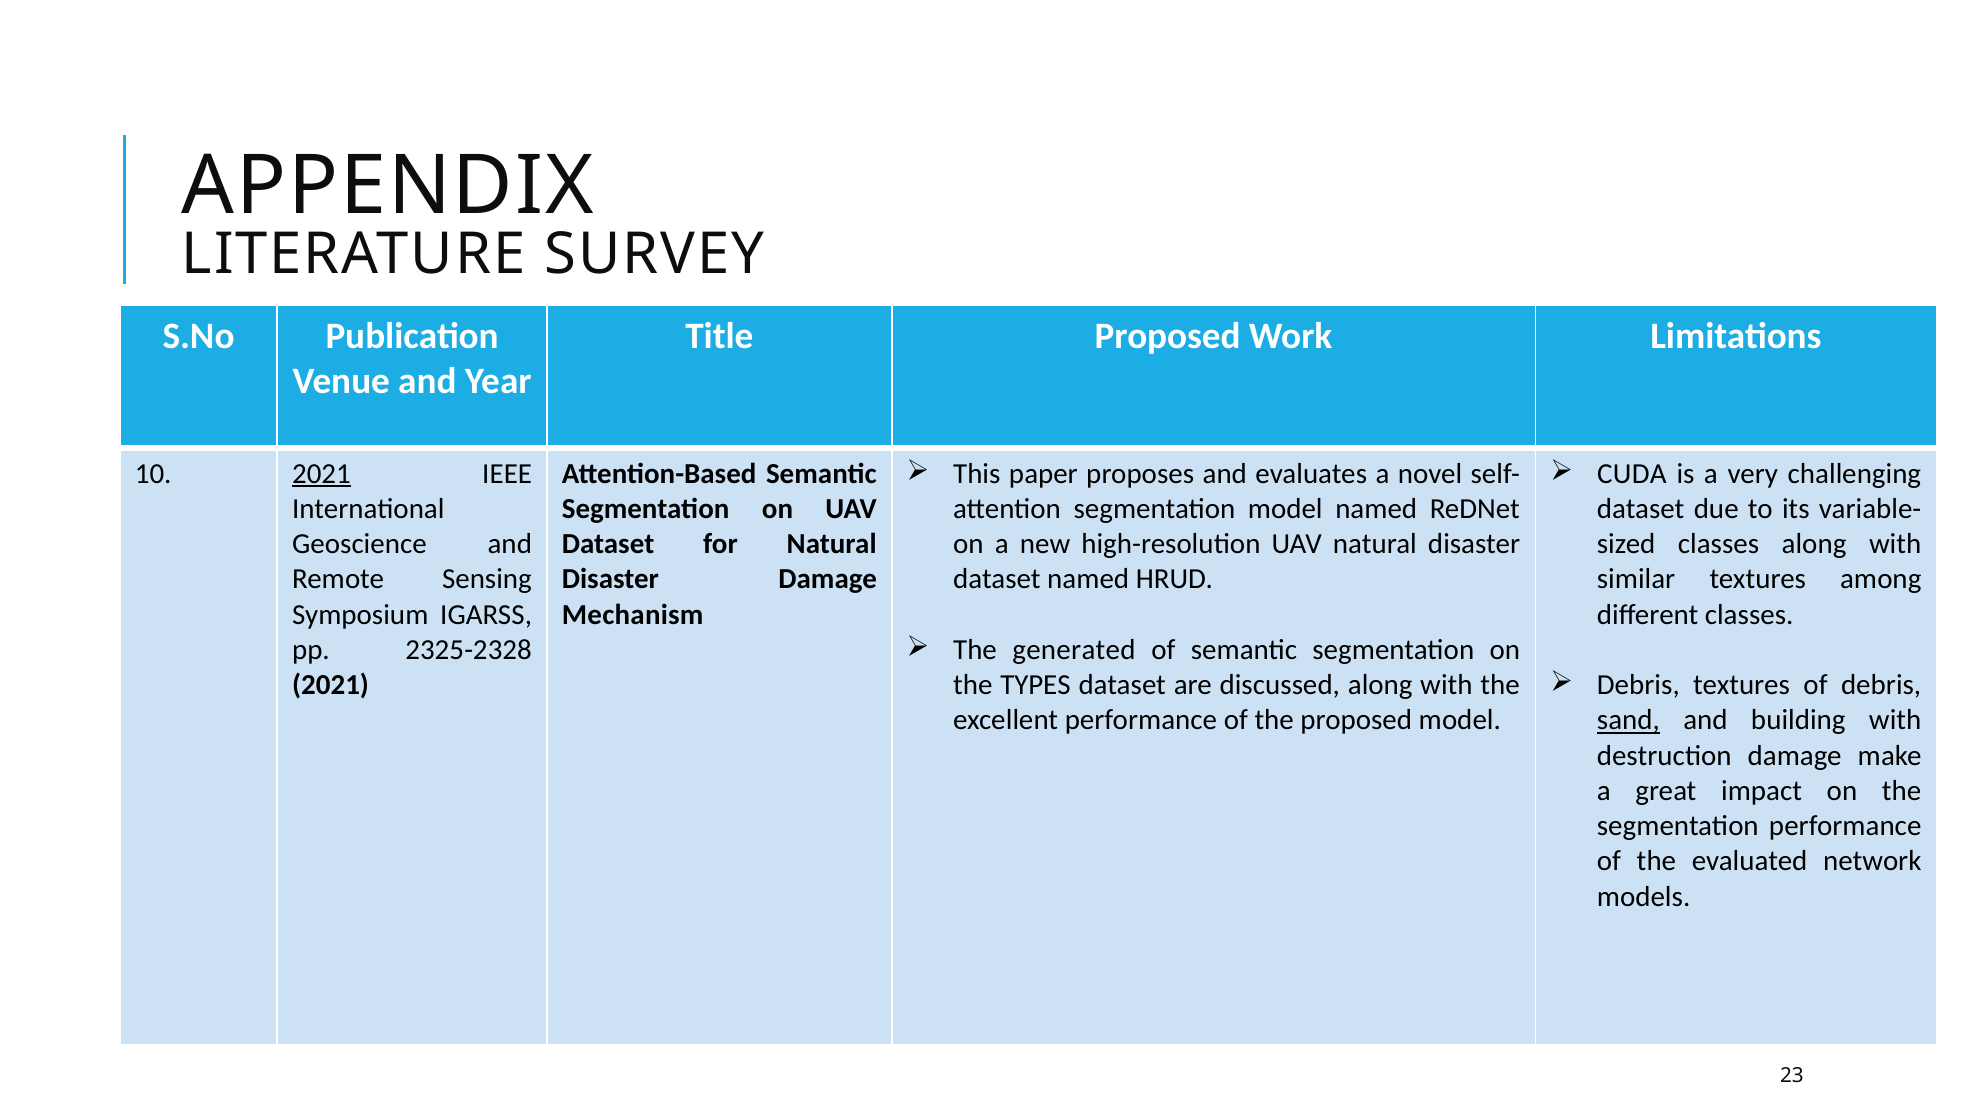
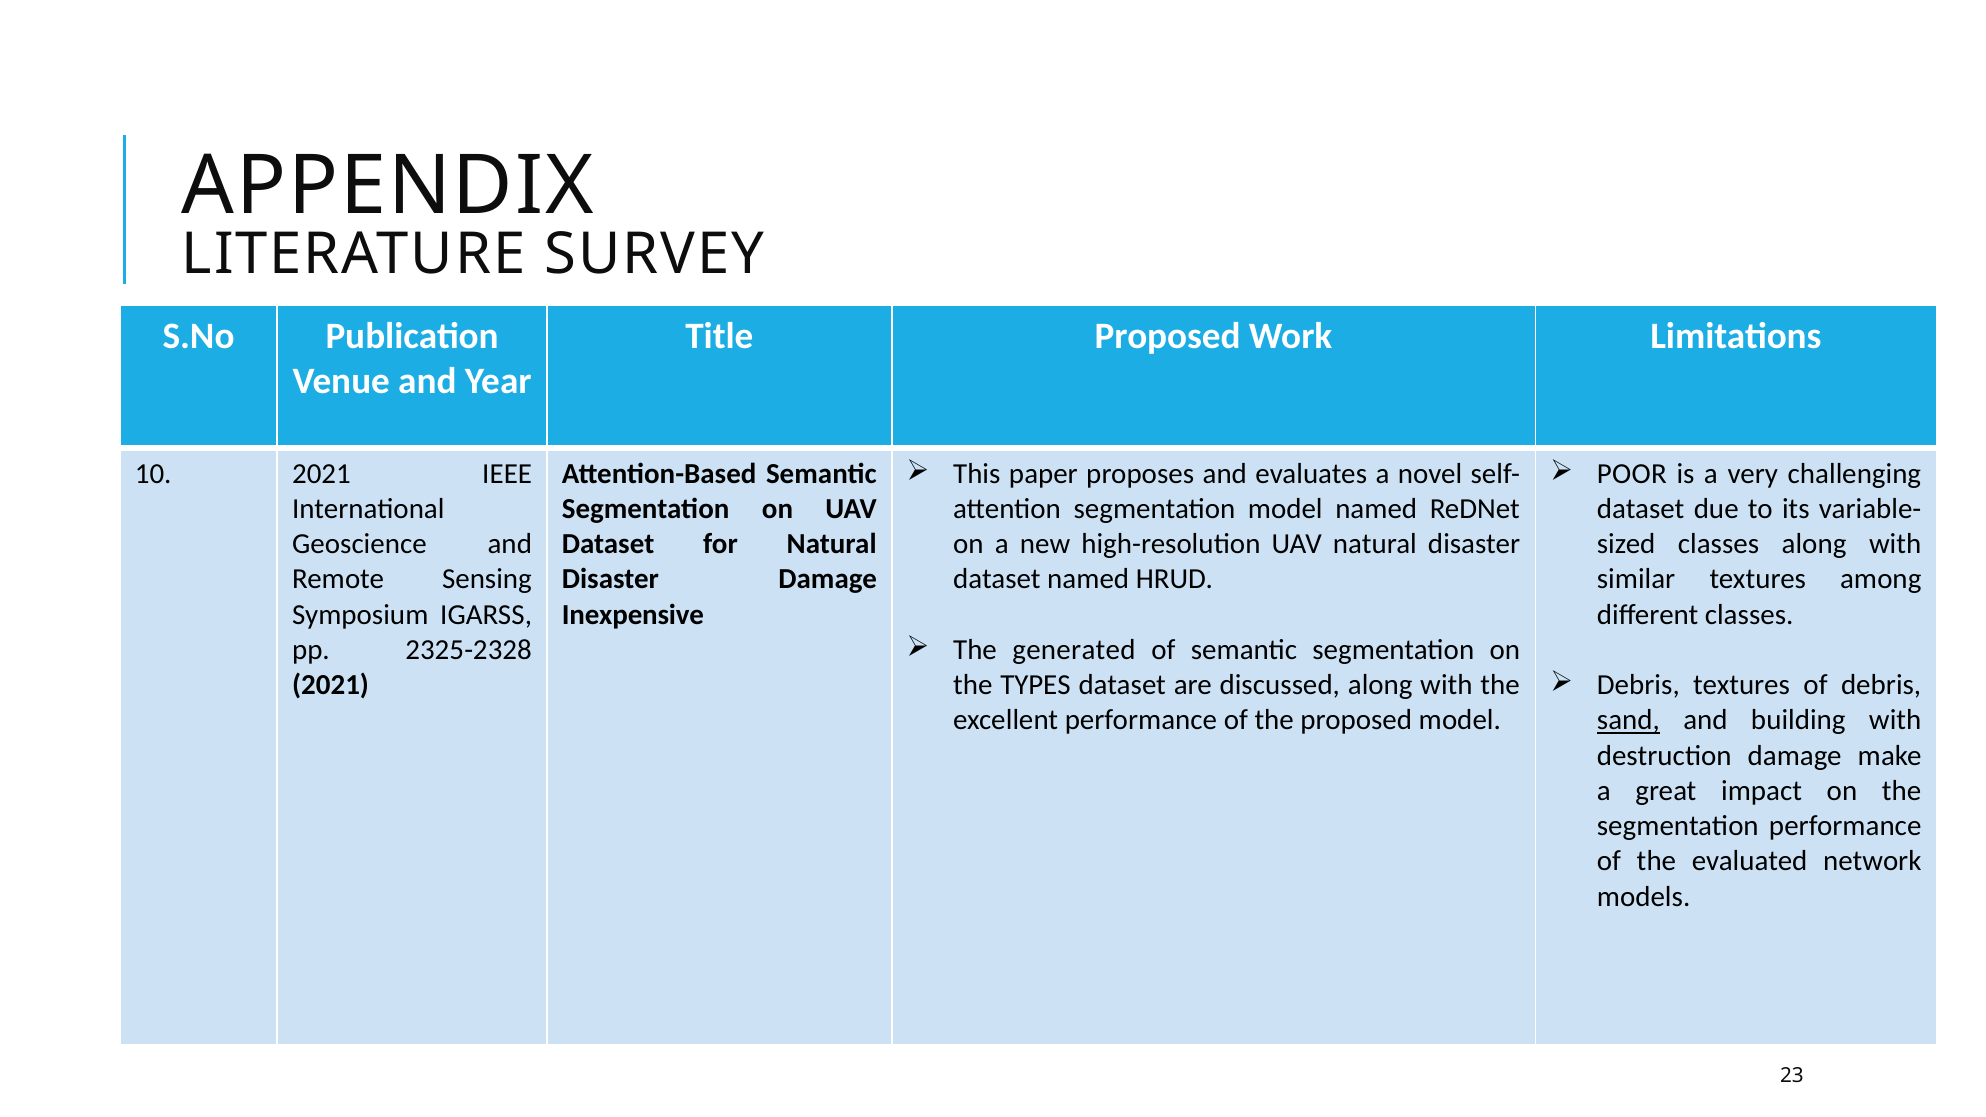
CUDA: CUDA -> POOR (1632, 474)
2021 underline: present -> none (322, 474)
Mechanism: Mechanism -> Inexpensive (633, 615)
